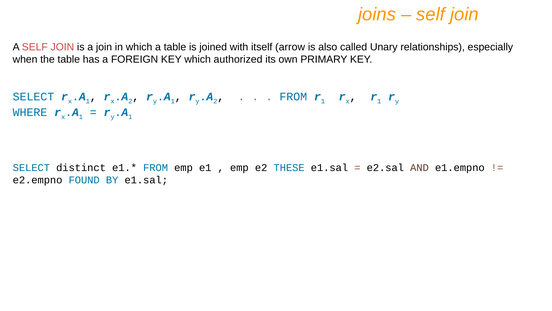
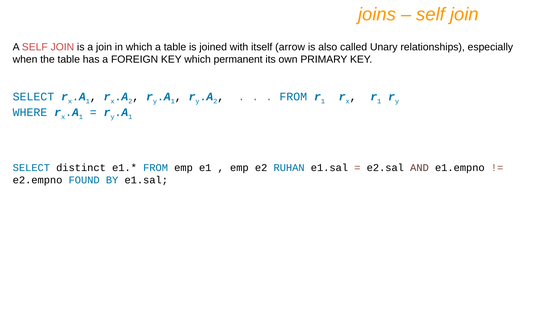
authorized: authorized -> permanent (238, 59)
THESE: THESE -> RUHAN (289, 167)
